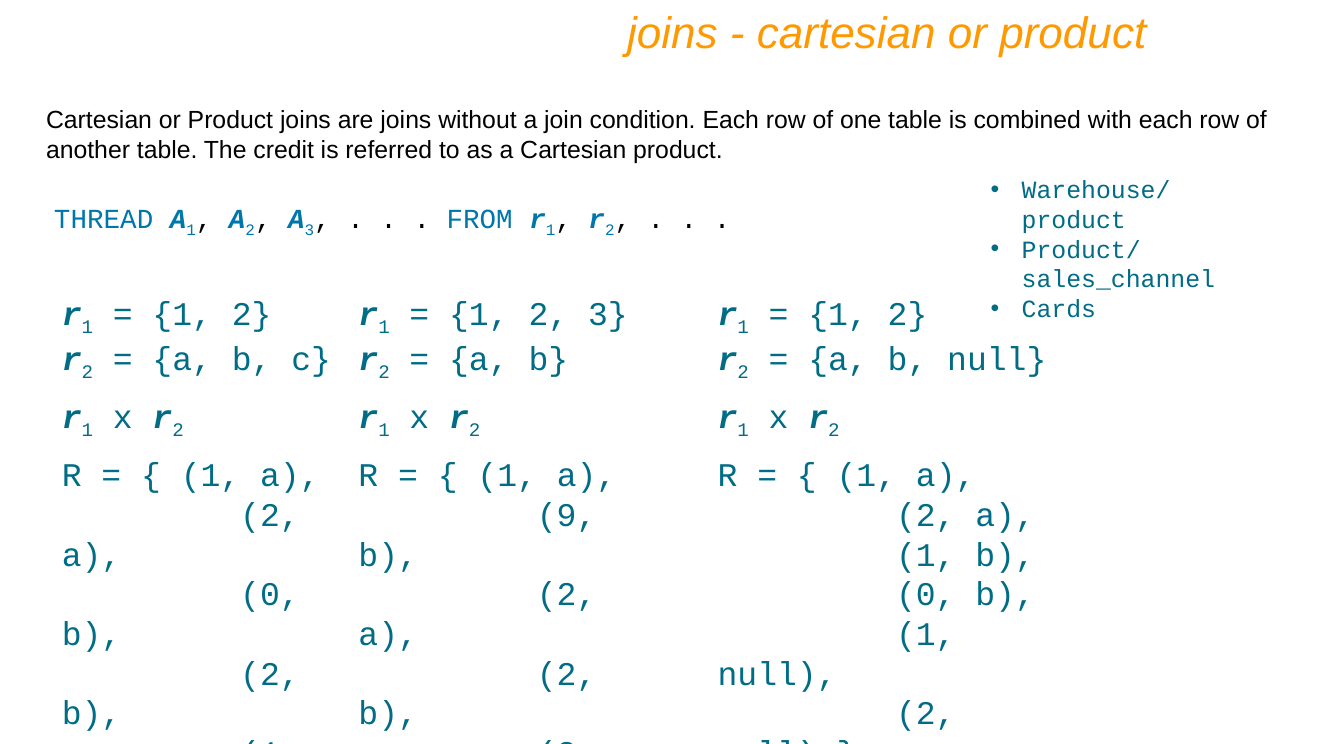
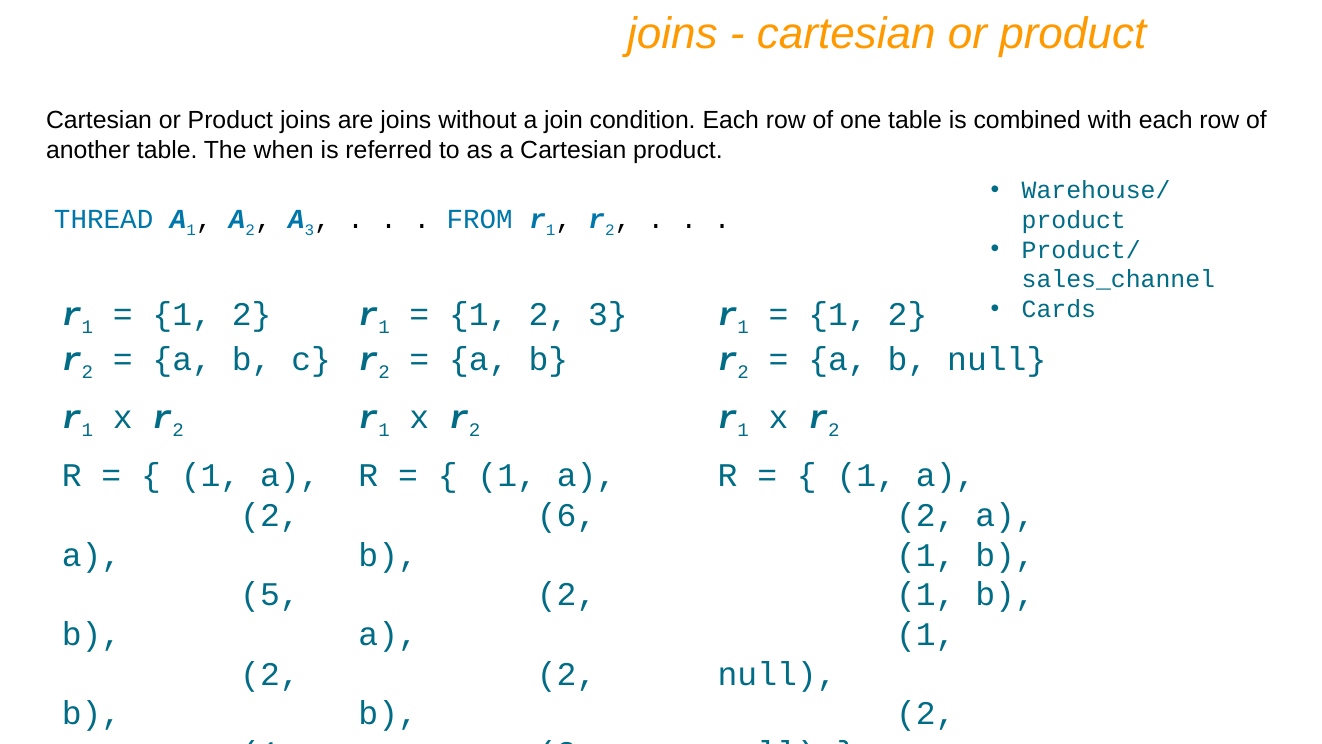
credit: credit -> when (284, 150)
9: 9 -> 6 (567, 515)
0: 0 -> 5 (270, 595)
0: 0 -> 1 (926, 595)
